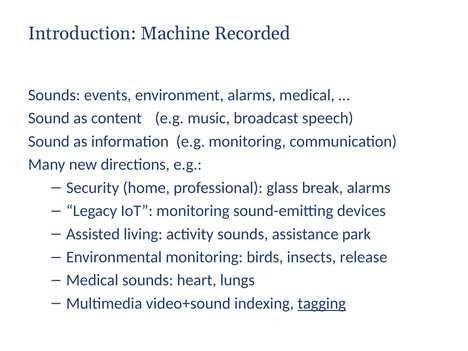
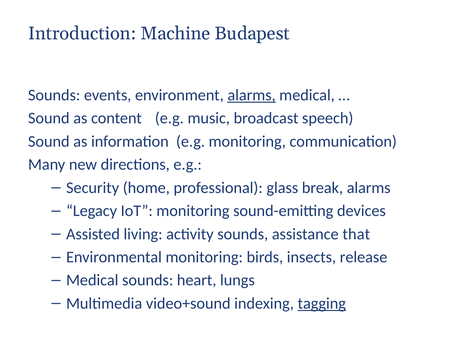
Recorded: Recorded -> Budapest (252, 33)
alarms underline: none -> present (252, 95)
park: park -> that (356, 234)
